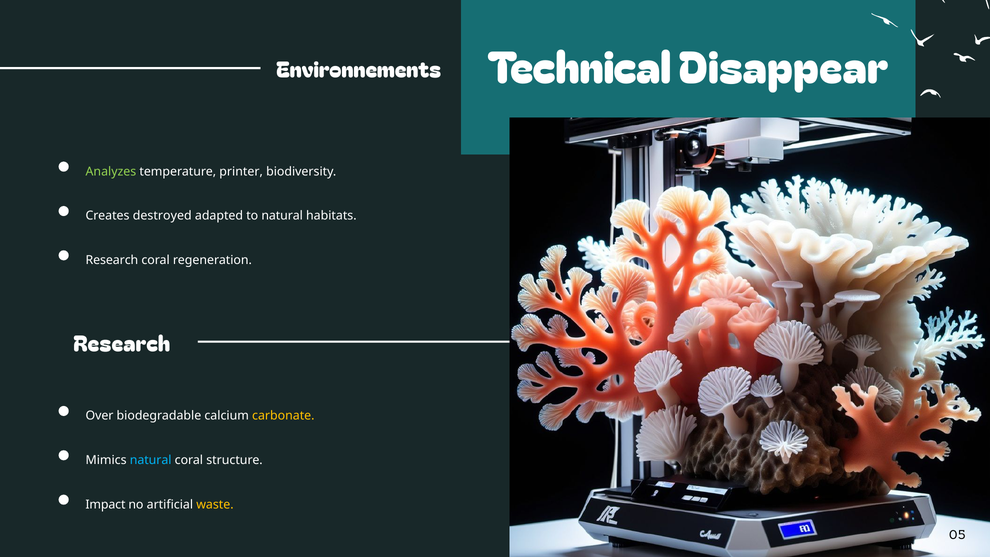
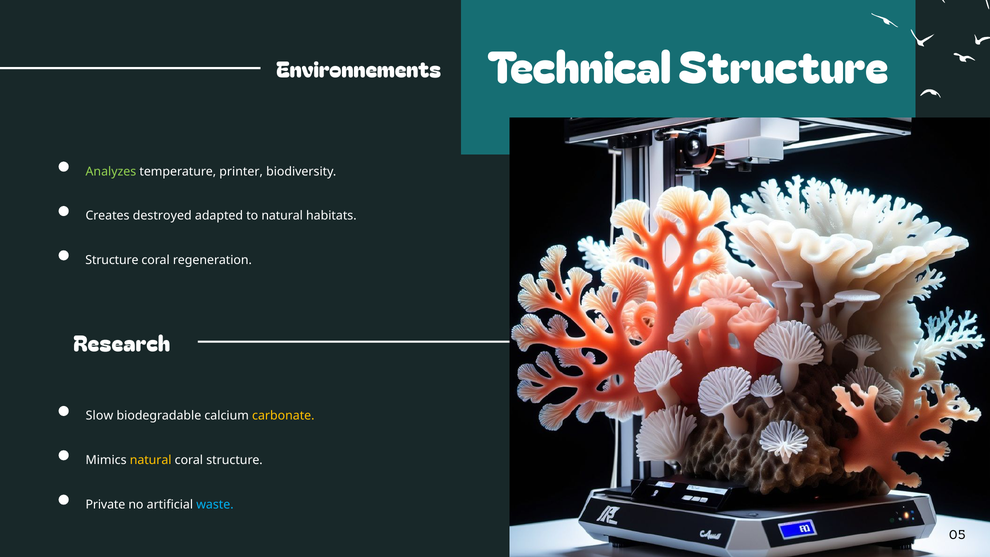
Technical Disappear: Disappear -> Structure (784, 69)
Research: Research -> Structure (112, 260)
Over: Over -> Slow (99, 416)
natural colour: light blue -> yellow (151, 460)
Impact: Impact -> Private (105, 504)
waste colour: yellow -> light blue (215, 504)
